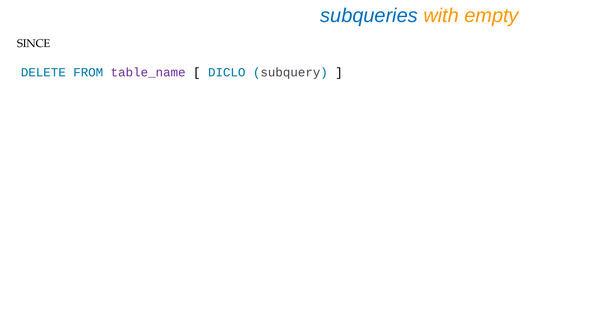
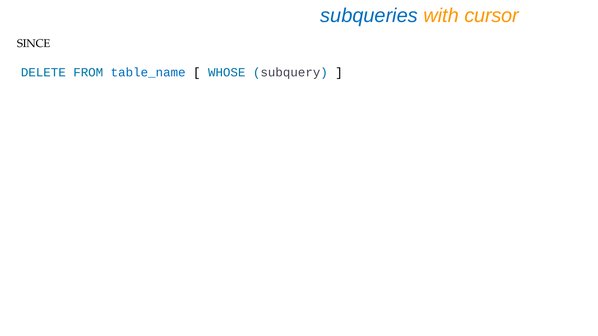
empty: empty -> cursor (492, 16)
table_name colour: purple -> blue (148, 72)
DICLO: DICLO -> WHOSE (227, 72)
